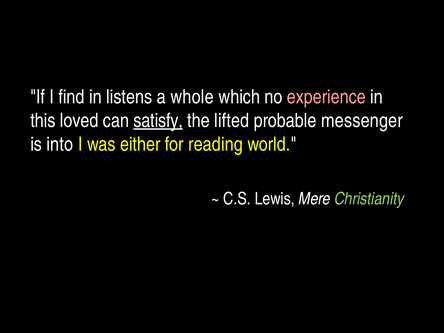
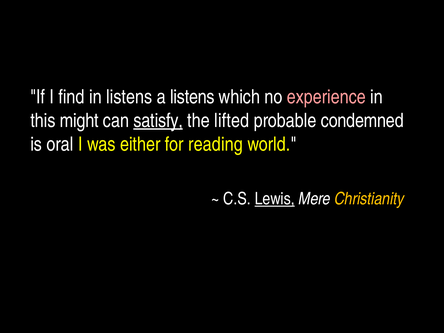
a whole: whole -> listens (192, 97)
loved: loved -> might (79, 121)
messenger: messenger -> condemned (362, 121)
into: into -> oral (60, 144)
Lewis underline: none -> present (275, 199)
Christianity colour: light green -> yellow (369, 199)
